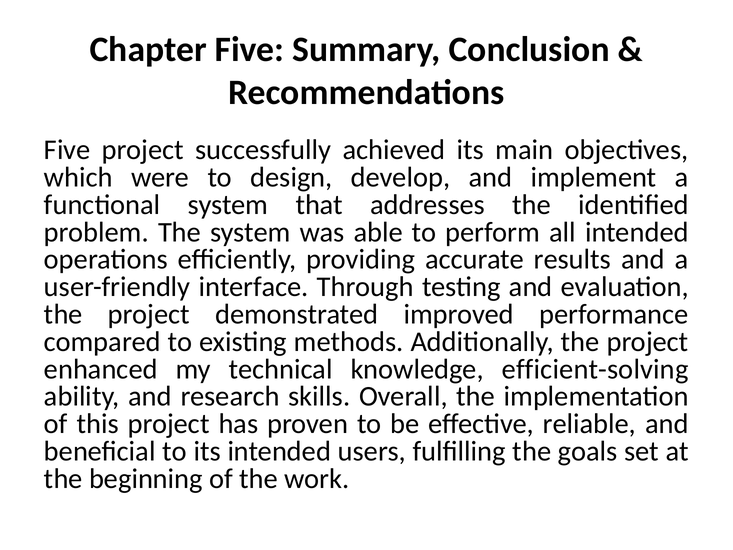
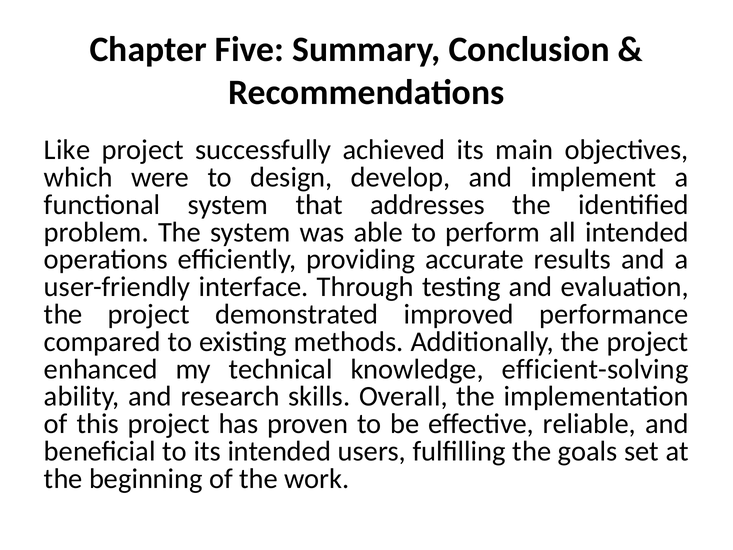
Five: Five -> Like (67, 150)
